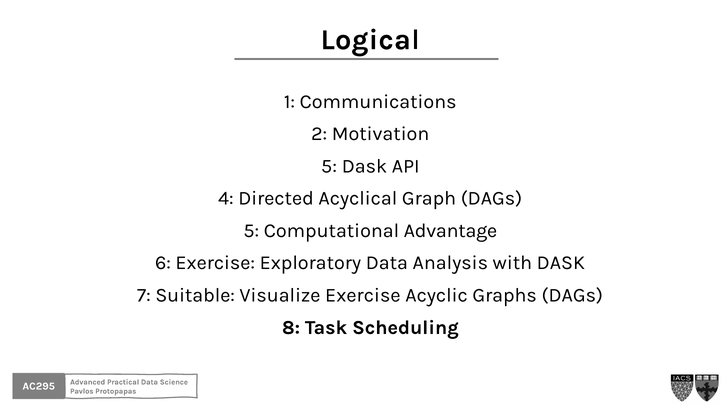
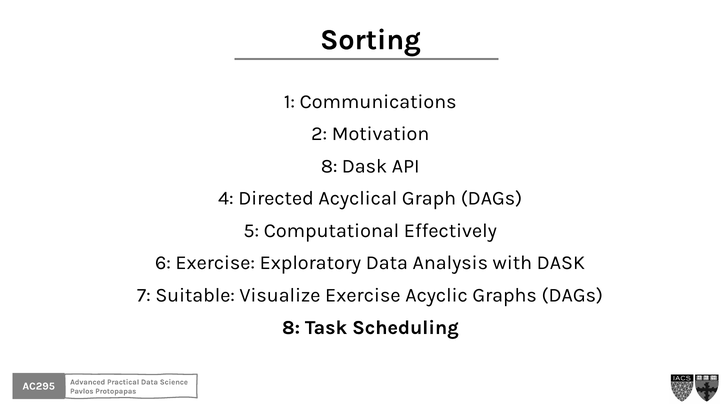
Logical: Logical -> Sorting (370, 40)
5: 5 -> 8 (329, 166)
Advantage: Advantage -> Effectively (450, 230)
